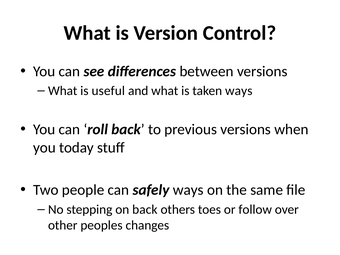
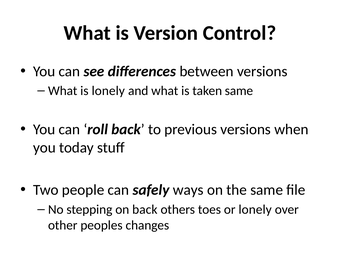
is useful: useful -> lonely (108, 91)
taken ways: ways -> same (239, 91)
or follow: follow -> lonely (255, 209)
